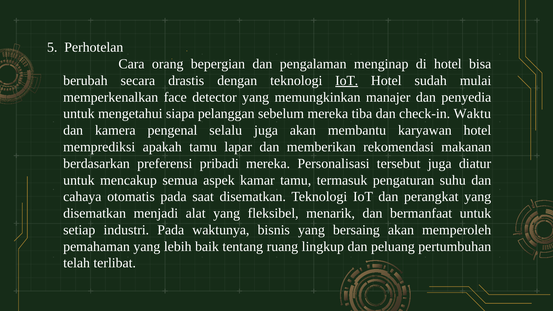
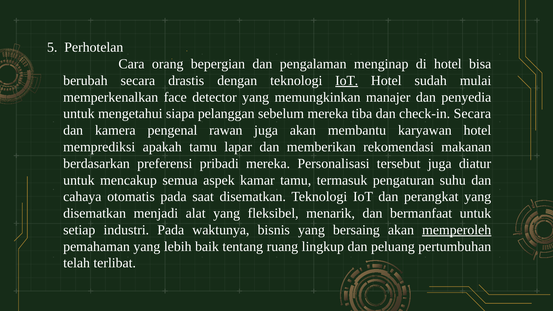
check-in Waktu: Waktu -> Secara (472, 114)
selalu: selalu -> rawan (226, 130)
memperoleh underline: none -> present (457, 230)
